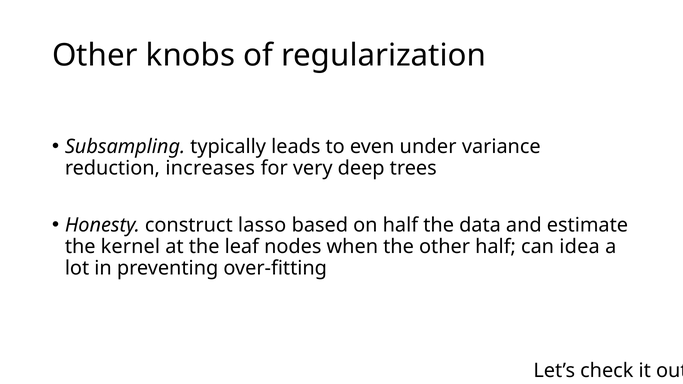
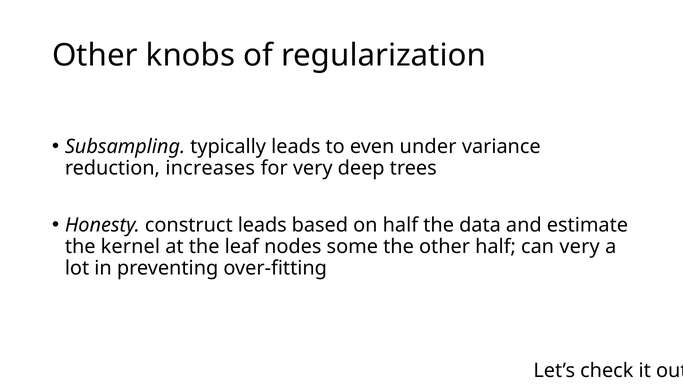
construct lasso: lasso -> leads (262, 225)
when: when -> some (352, 247)
can idea: idea -> very (580, 247)
